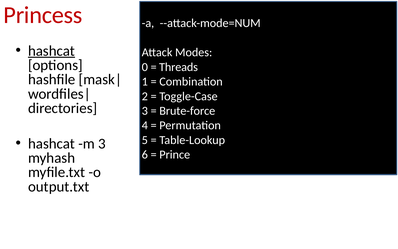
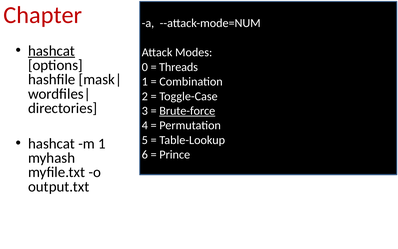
Princess: Princess -> Chapter (43, 15)
Brute-force underline: none -> present (187, 111)
m 3: 3 -> 1 (102, 143)
